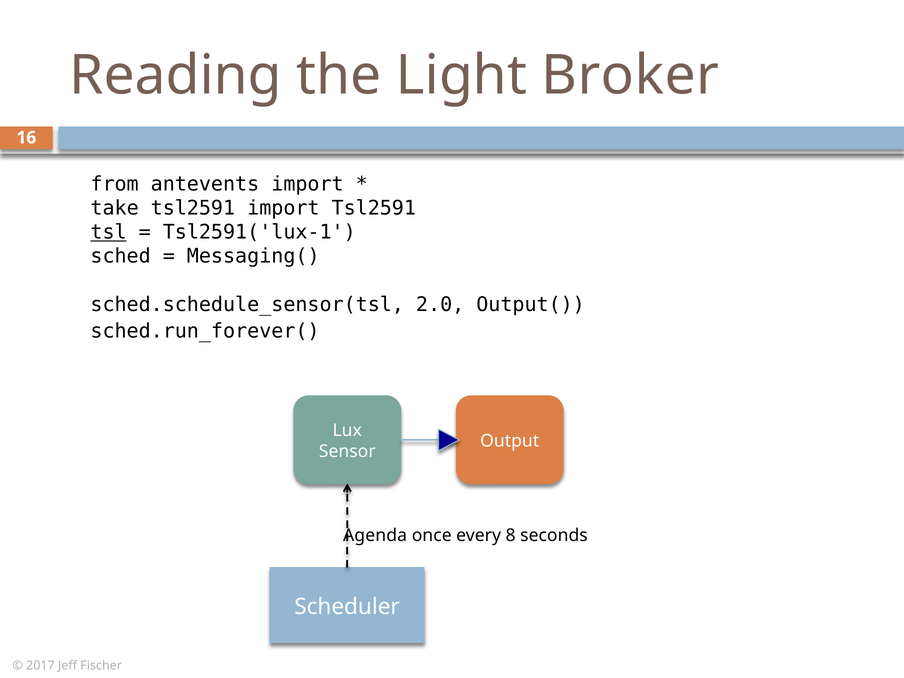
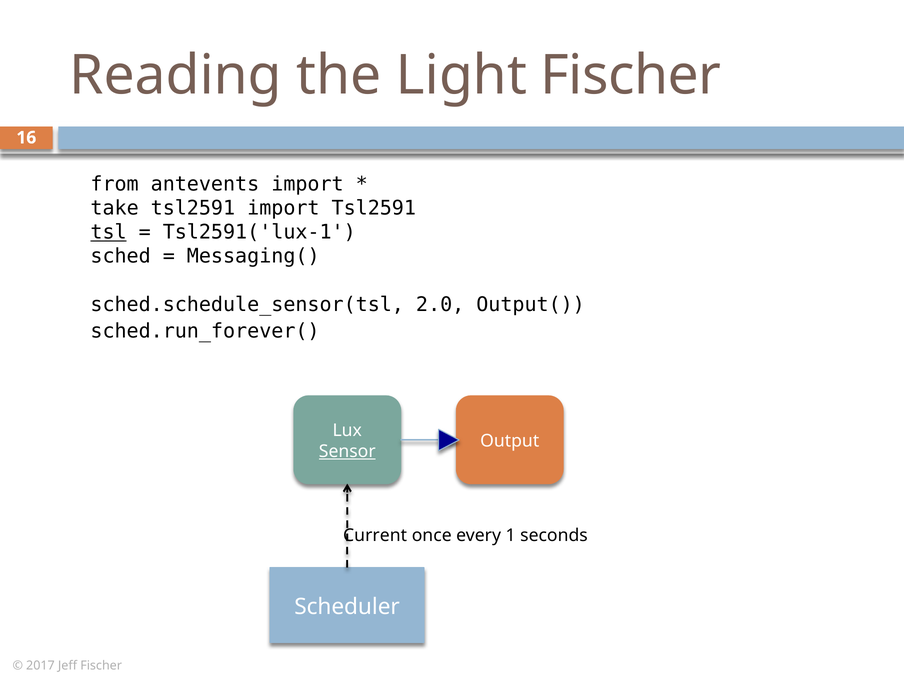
Light Broker: Broker -> Fischer (631, 75)
Sensor underline: none -> present (347, 452)
Agenda: Agenda -> Current (375, 535)
8: 8 -> 1 (511, 535)
